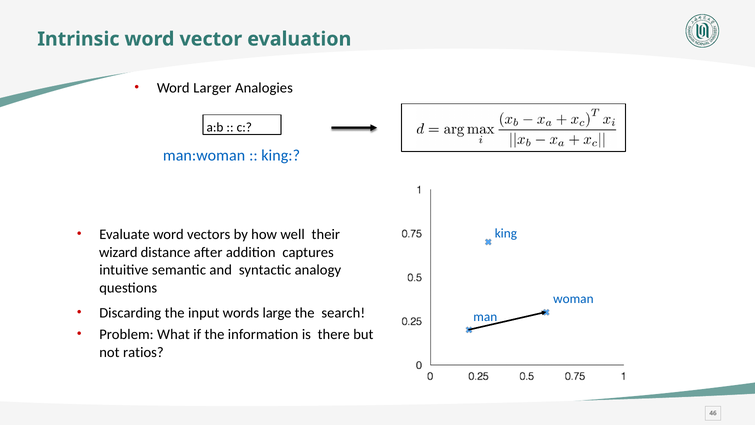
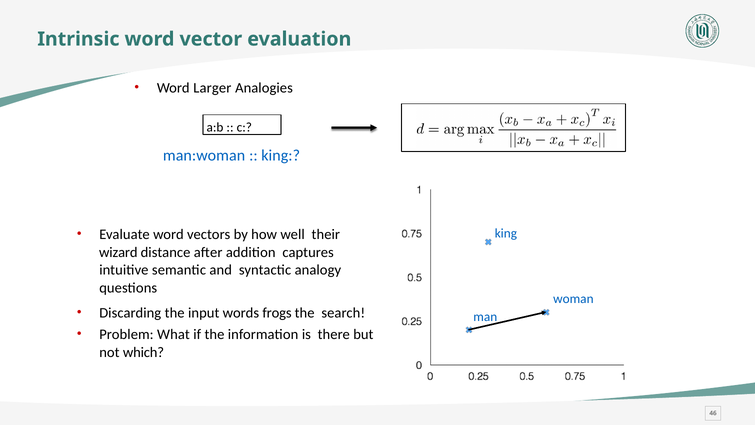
large: large -> frogs (277, 313)
ratios: ratios -> which (143, 352)
